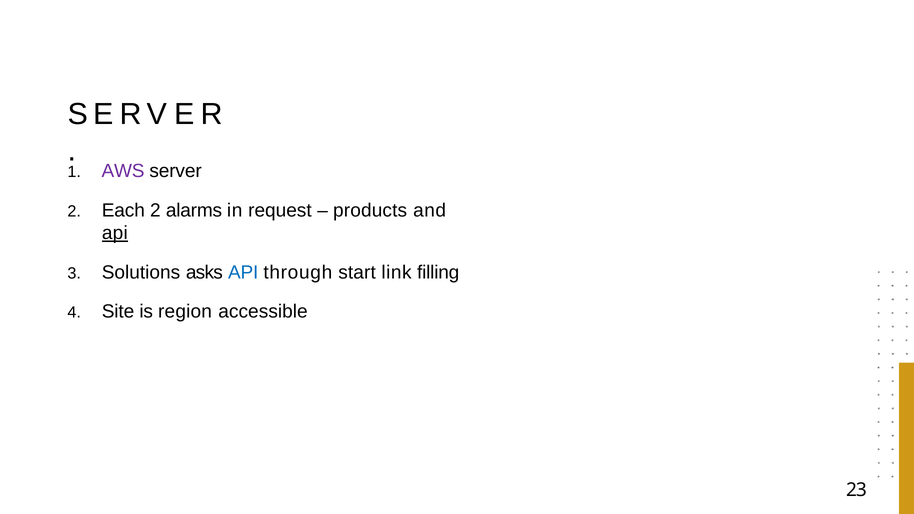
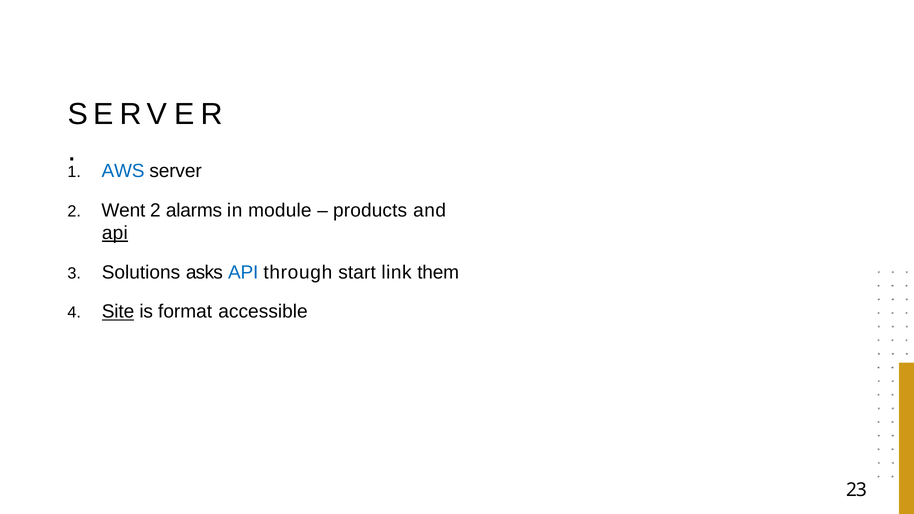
AWS colour: purple -> blue (123, 171)
Each: Each -> Went (123, 210)
request: request -> module (280, 210)
filling: filling -> them (438, 272)
Site underline: none -> present (118, 312)
region: region -> format (185, 312)
